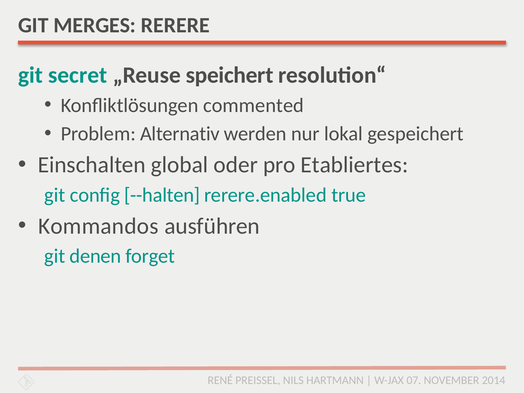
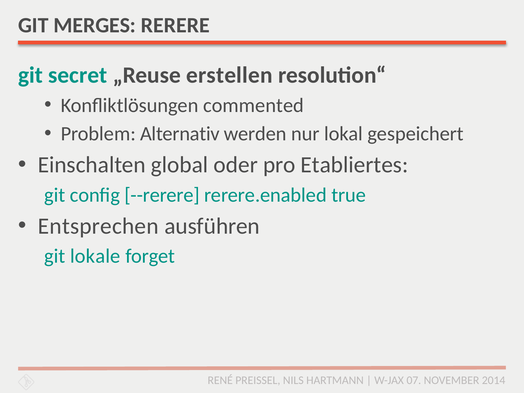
speichert: speichert -> erstellen (229, 75)
--halten: --halten -> --rerere (162, 195)
Kommandos: Kommandos -> Entsprechen (98, 226)
denen: denen -> lokale (95, 256)
